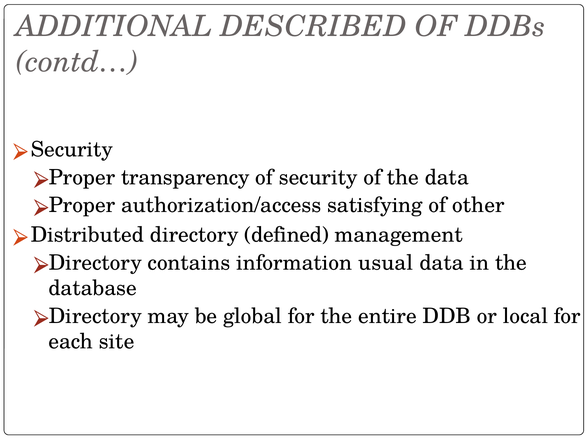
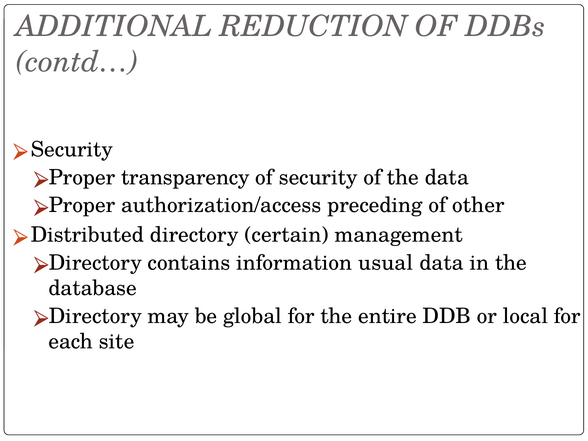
DESCRIBED: DESCRIBED -> REDUCTION (314, 27)
satisfying: satisfying -> preceding (375, 205)
defined: defined -> certain (286, 235)
